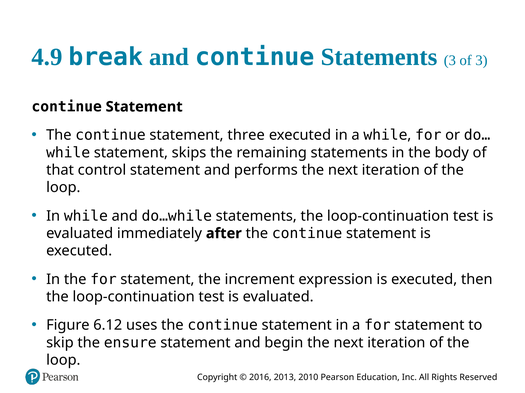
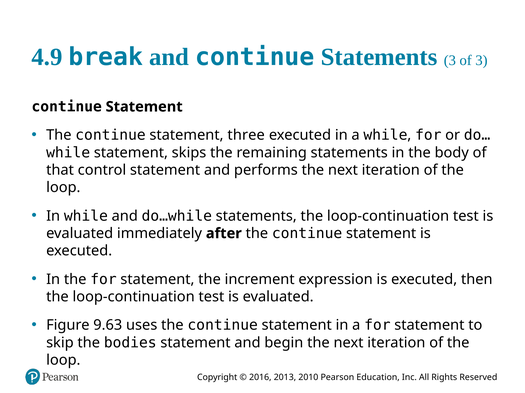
6.12: 6.12 -> 9.63 (108, 326)
ensure: ensure -> bodies (130, 343)
